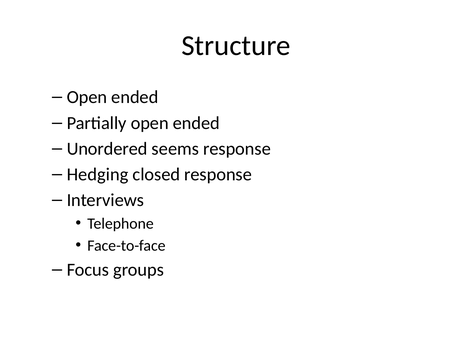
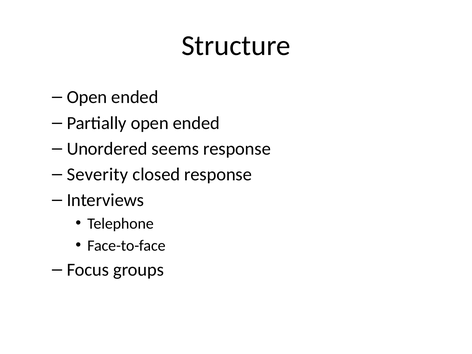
Hedging: Hedging -> Severity (98, 174)
